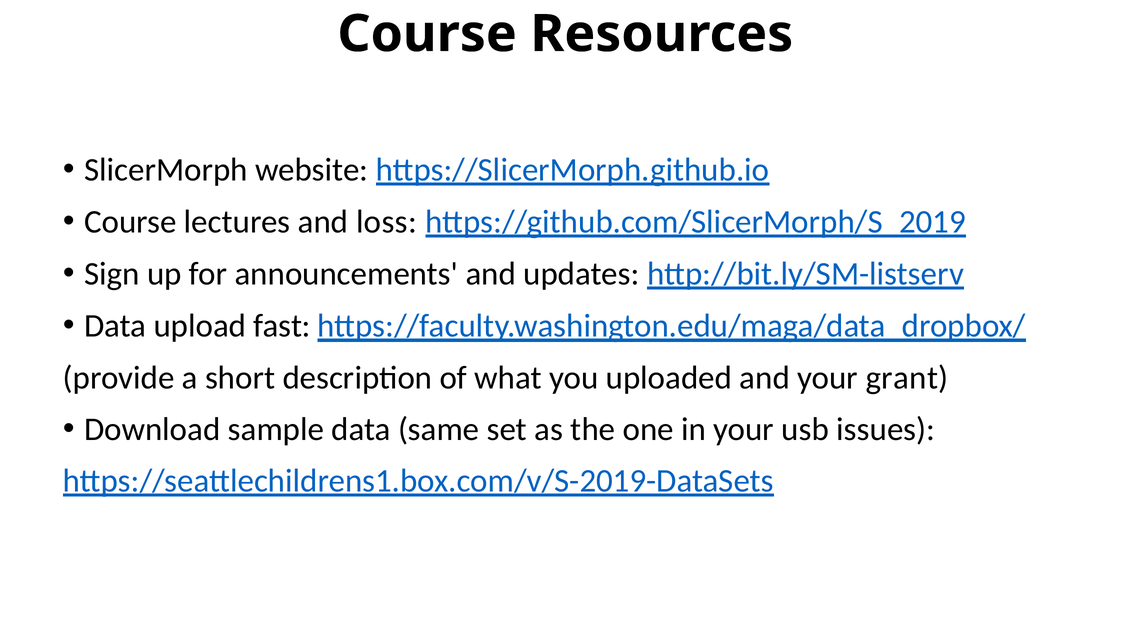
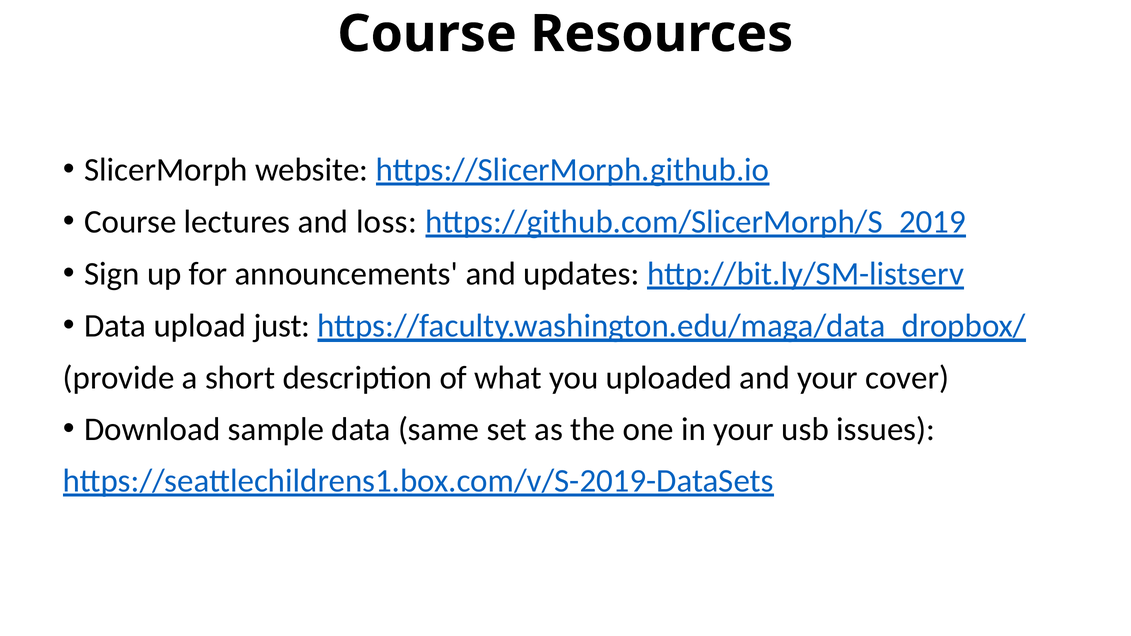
fast: fast -> just (282, 326)
grant: grant -> cover (907, 378)
